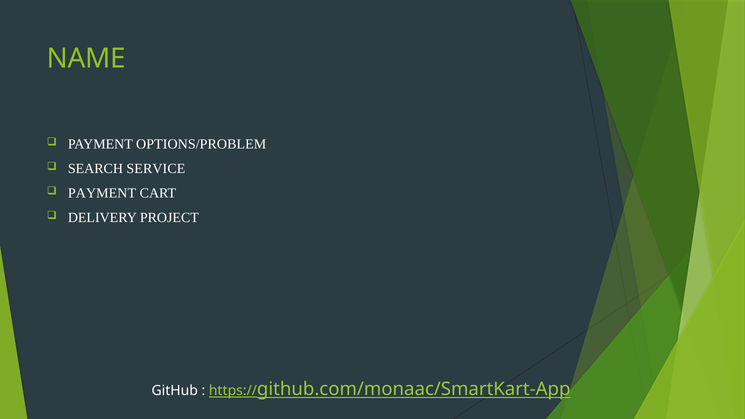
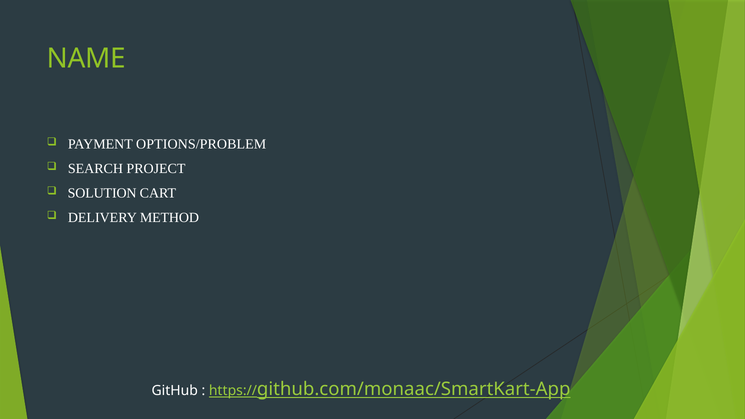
SERVICE: SERVICE -> PROJECT (156, 169)
PAYMENT: PAYMENT -> SOLUTION (102, 193)
PROJECT: PROJECT -> METHOD (169, 218)
